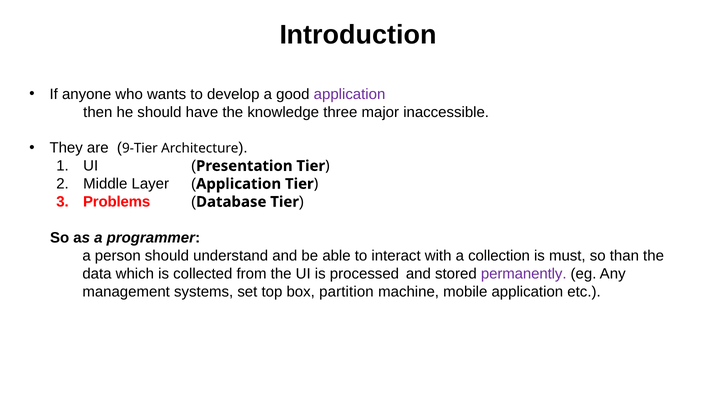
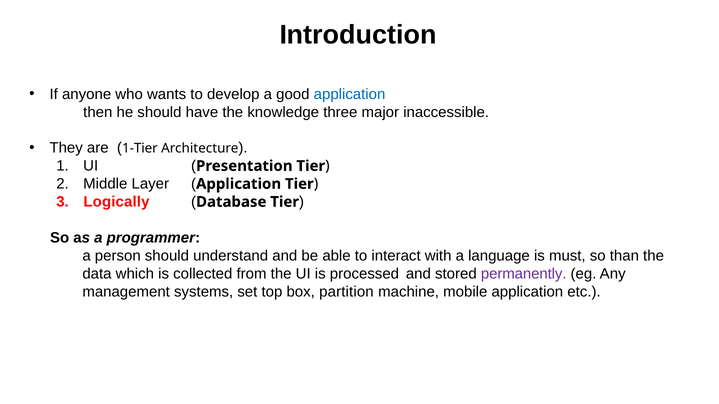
application colour: purple -> blue (350, 94)
9-Tier: 9-Tier -> 1-Tier (140, 149)
Problems: Problems -> Logically (116, 202)
collection: collection -> language (499, 256)
